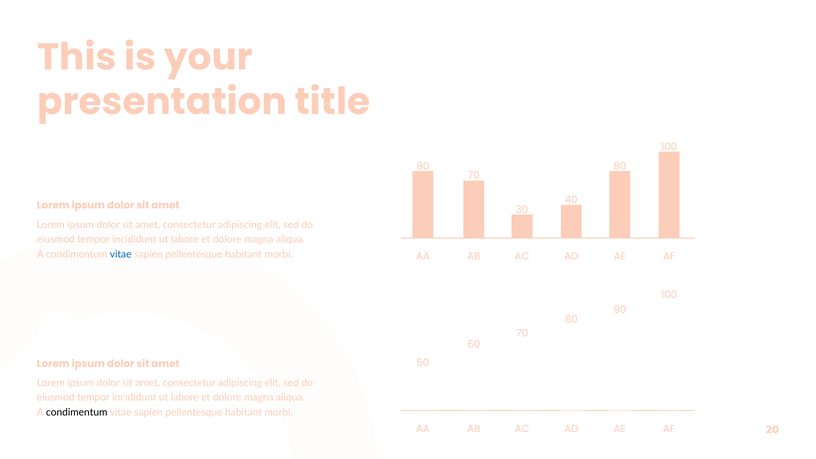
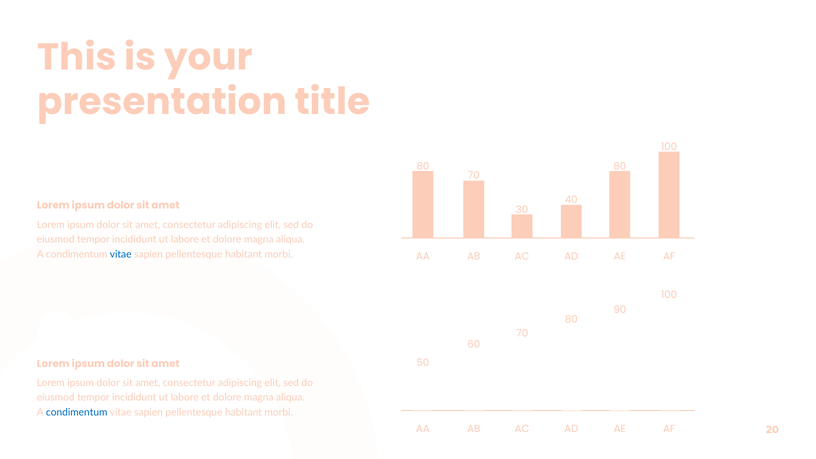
condimentum colour: black -> blue (77, 412)
